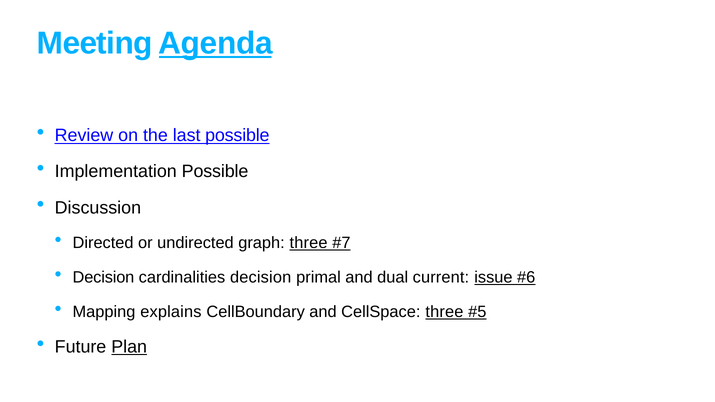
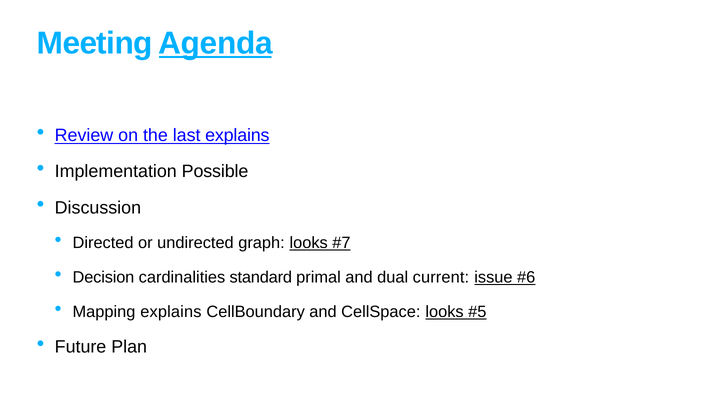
last possible: possible -> explains (237, 136)
graph three: three -> looks (309, 243)
cardinalities decision: decision -> standard (261, 277)
CellSpace three: three -> looks (445, 312)
Plan underline: present -> none (129, 347)
